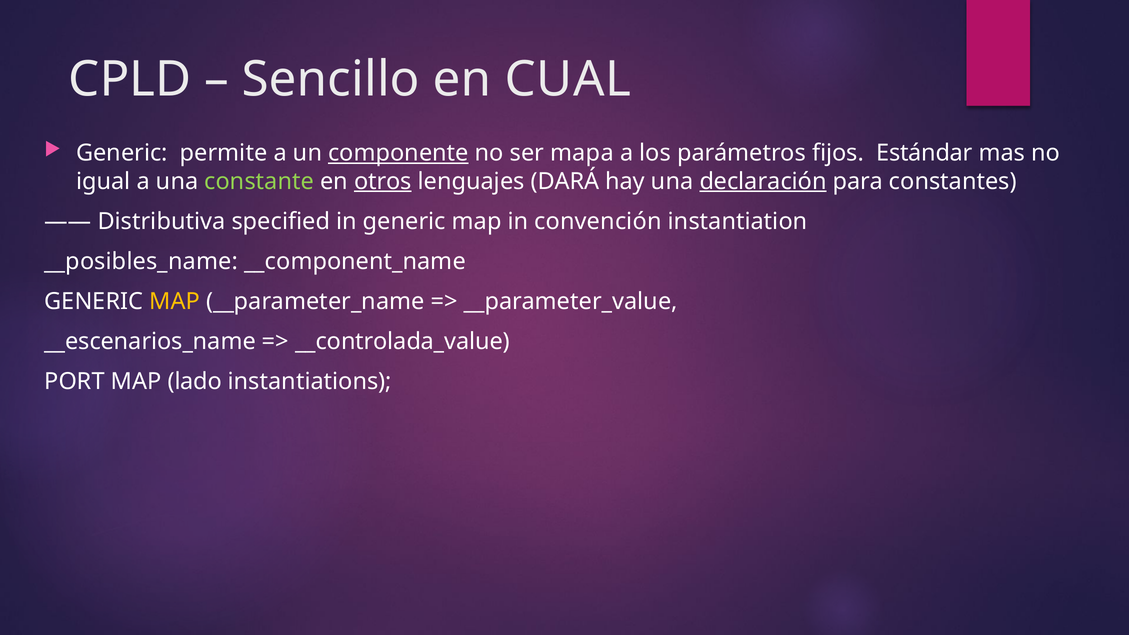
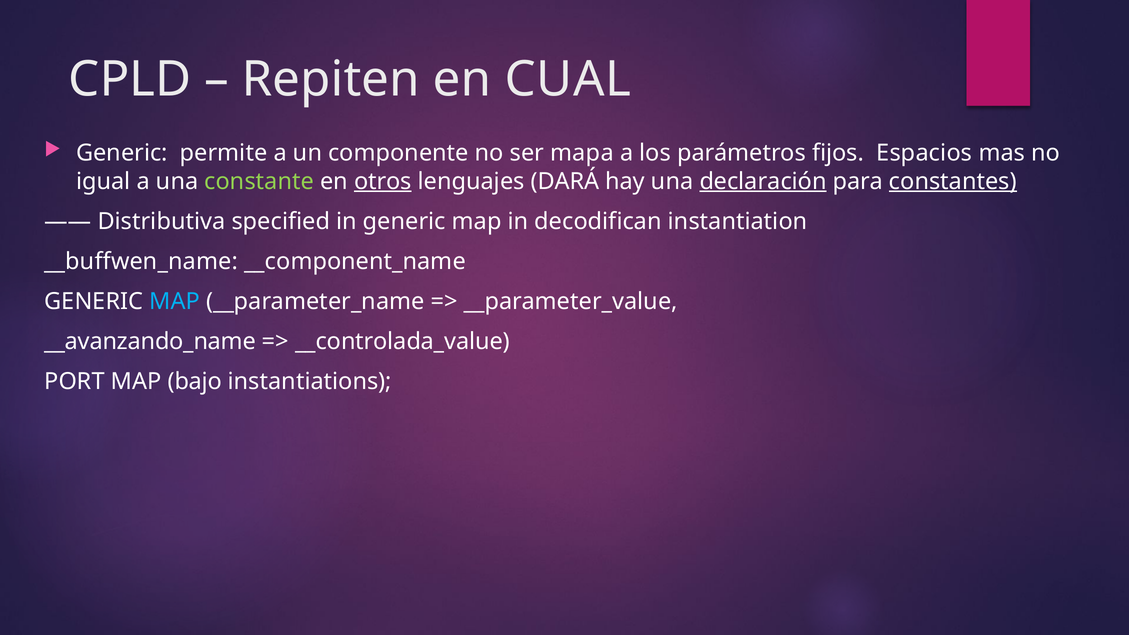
Sencillo: Sencillo -> Repiten (331, 79)
componente underline: present -> none (398, 153)
Estándar: Estándar -> Espacios (924, 153)
constantes underline: none -> present (953, 181)
convención: convención -> decodifican (598, 221)
__posibles_name: __posibles_name -> __buffwen_name (141, 261)
MAP colour: yellow -> light blue (174, 301)
__escenarios_name: __escenarios_name -> __avanzando_name (150, 341)
lado: lado -> bajo (195, 382)
